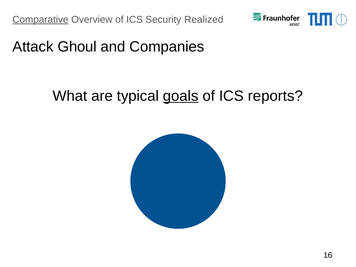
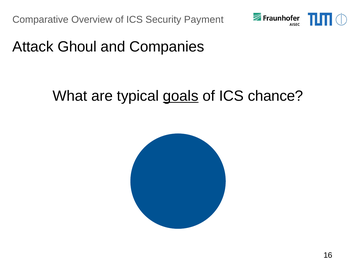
Comparative underline: present -> none (40, 20)
Realized: Realized -> Payment (204, 20)
reports: reports -> chance (276, 96)
